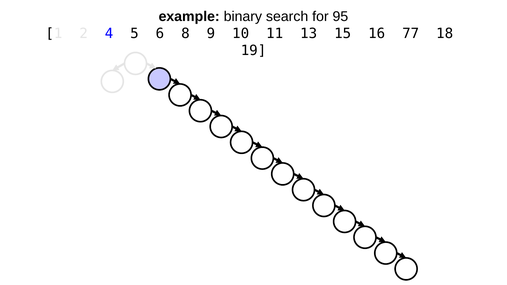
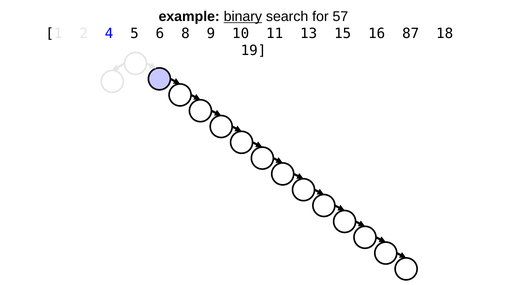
binary underline: none -> present (243, 17)
95: 95 -> 57 (340, 17)
77: 77 -> 87 (411, 34)
